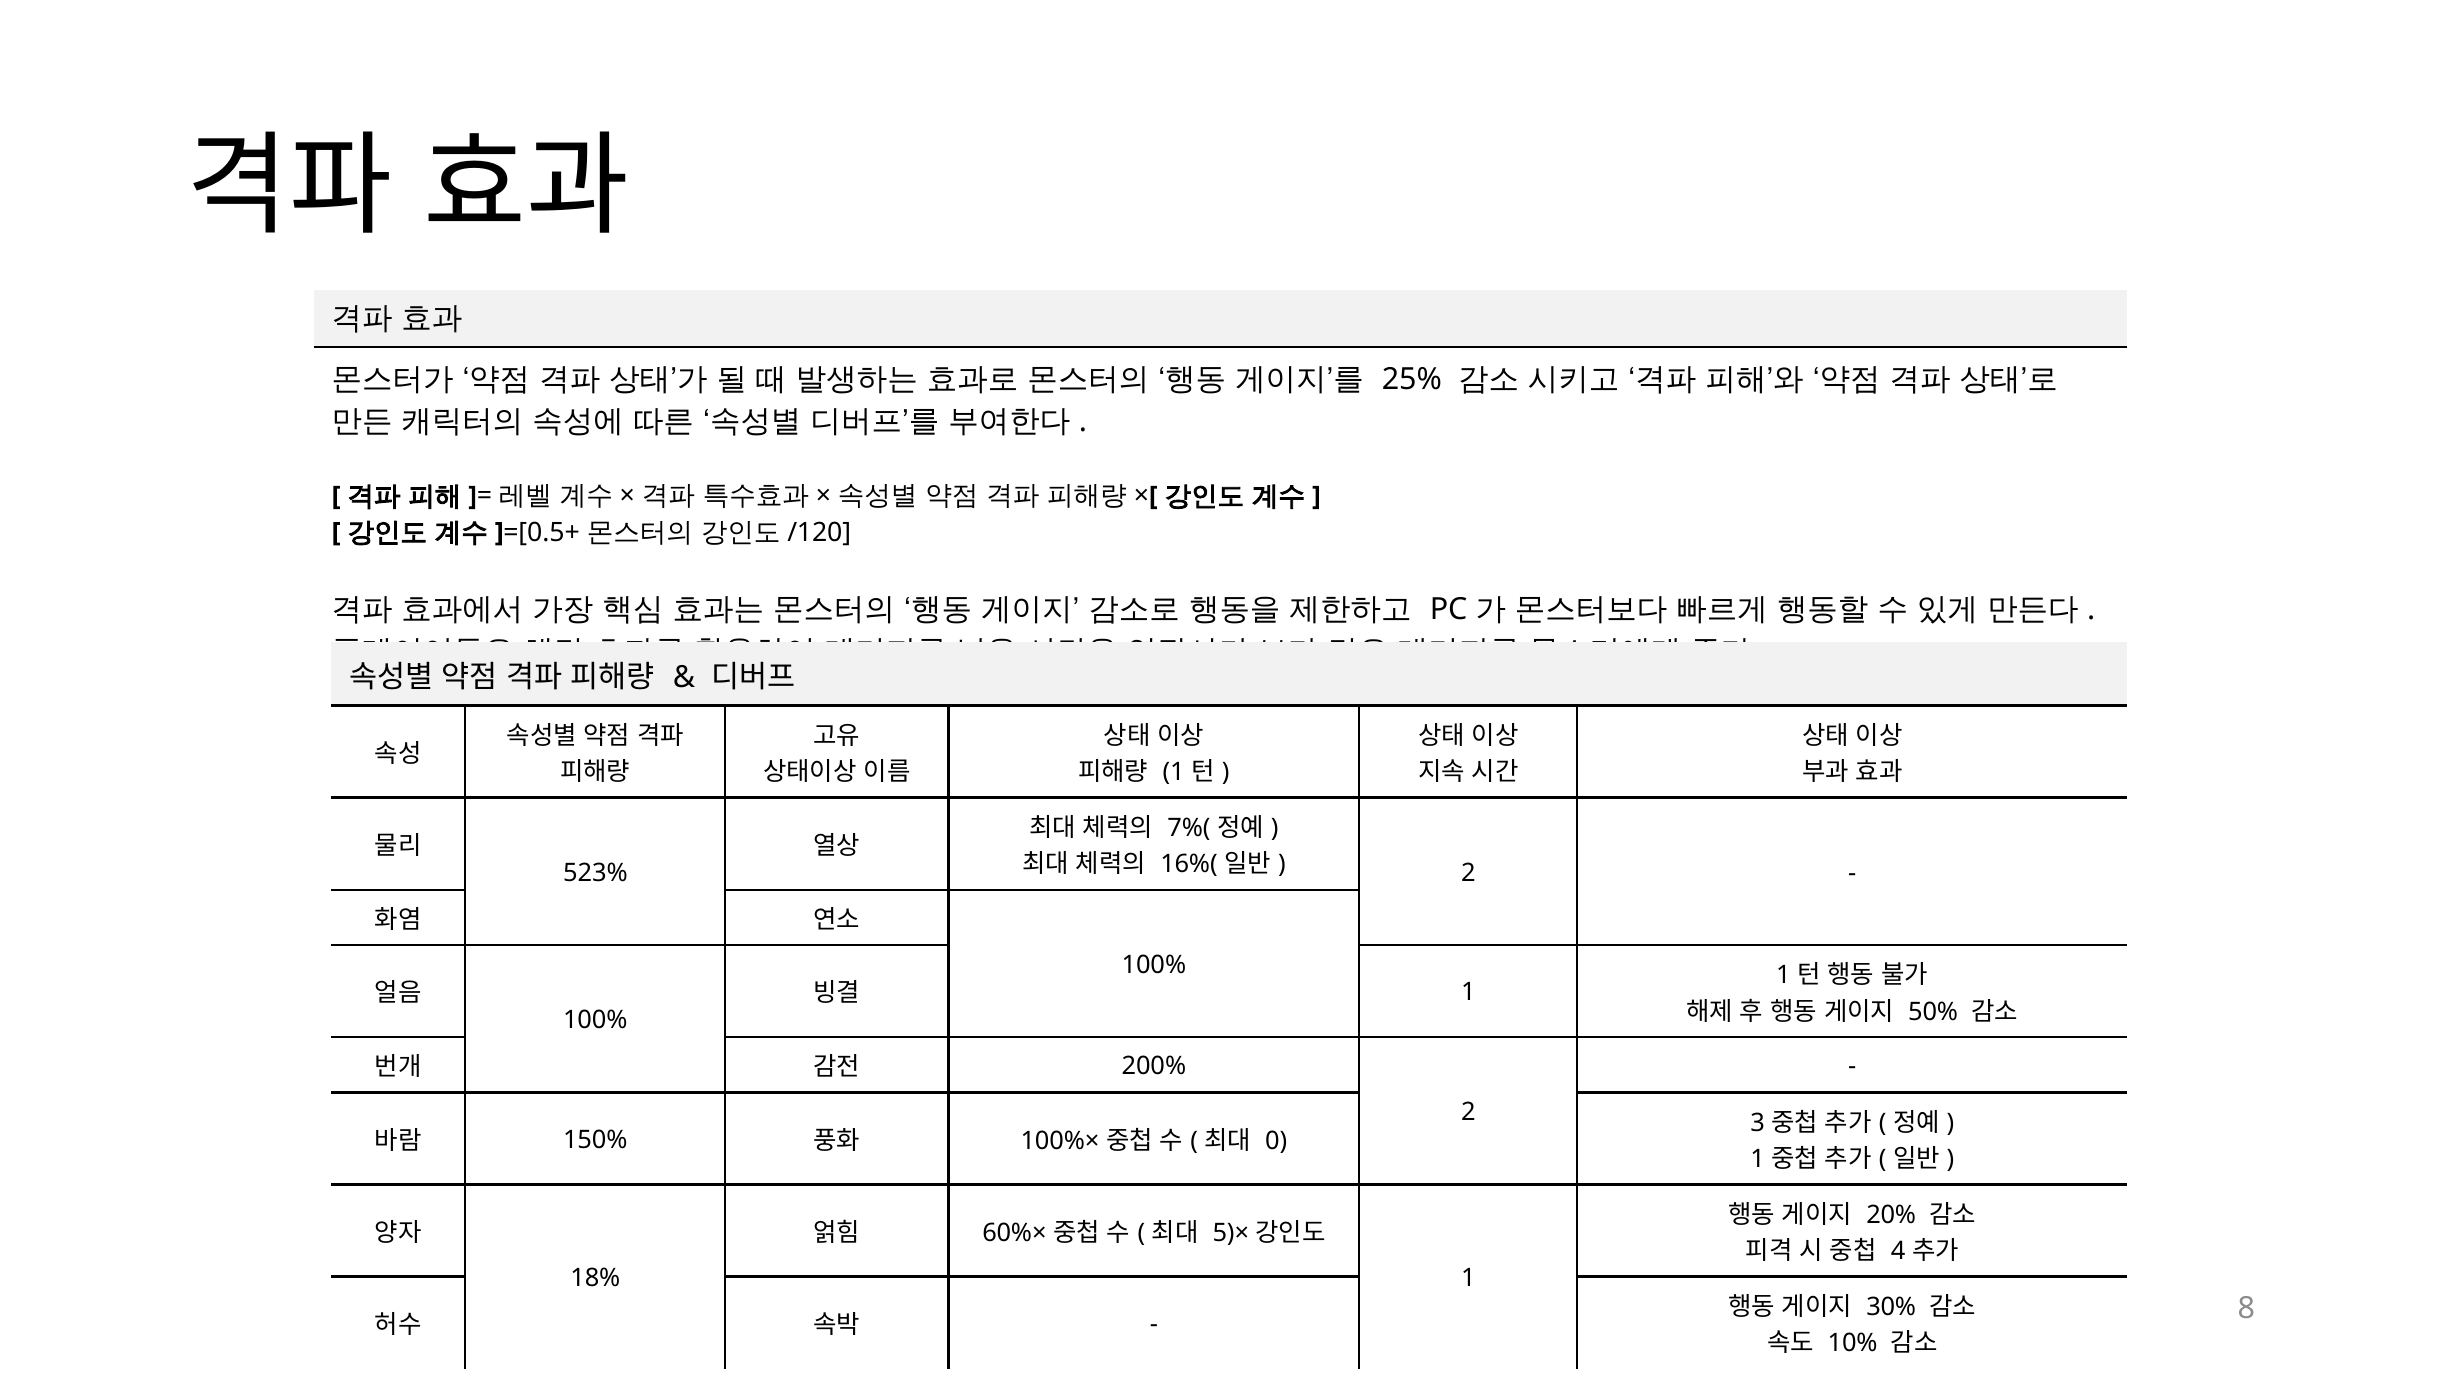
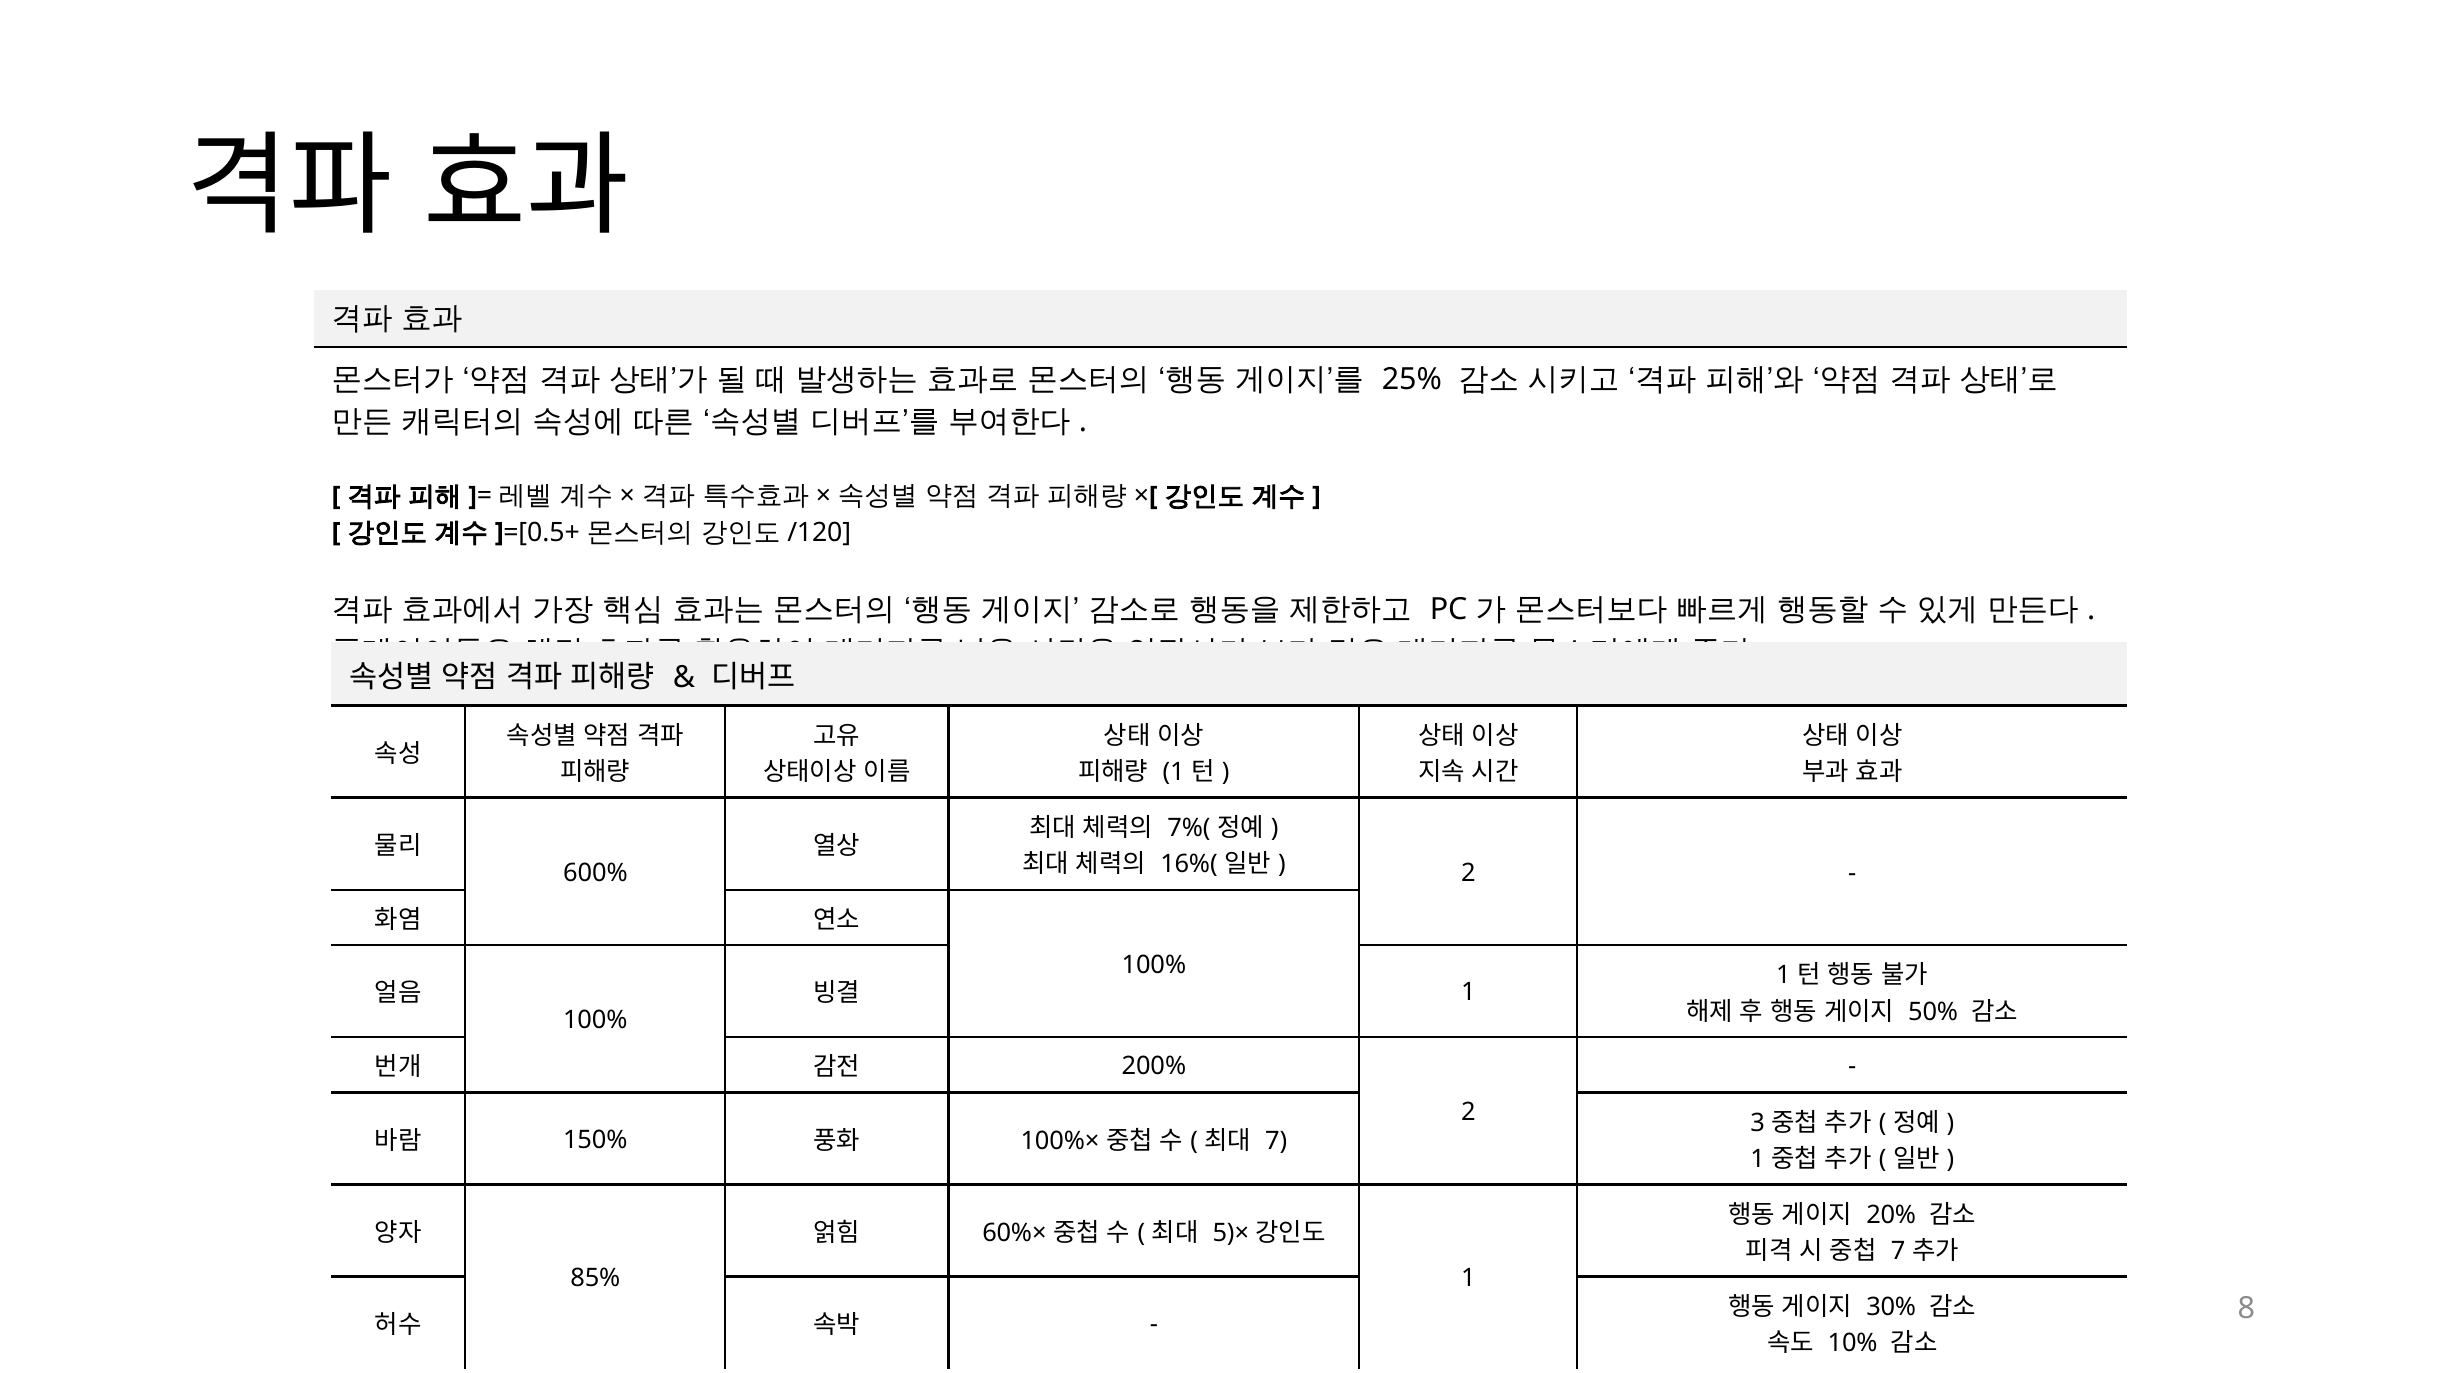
523%: 523% -> 600% (595, 873)
0: 0 -> 7 (1276, 1141)
4: 4 -> 7 (1898, 1251)
18%: 18% -> 85% (595, 1278)
